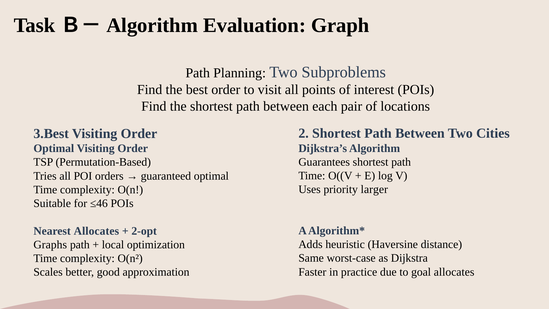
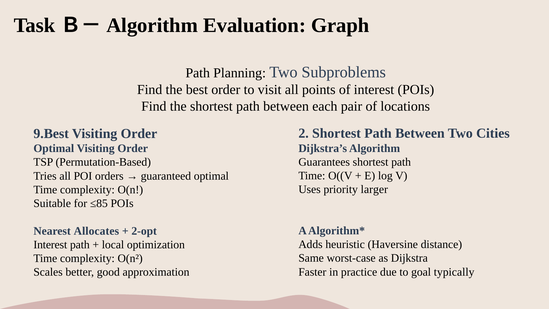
3.Best: 3.Best -> 9.Best (51, 133)
≤46: ≤46 -> ≤85 (99, 203)
Graphs: Graphs -> Interest (50, 244)
goal allocates: allocates -> typically (454, 272)
